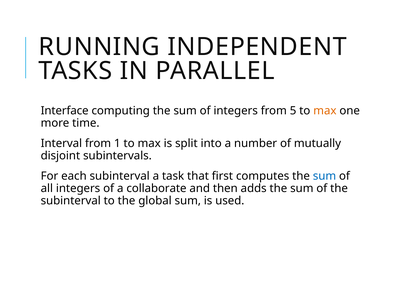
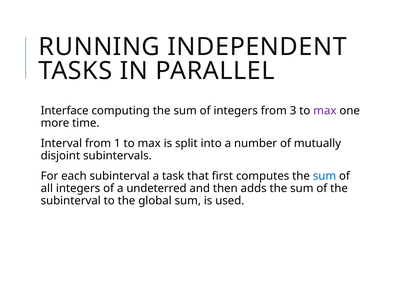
5: 5 -> 3 (293, 111)
max colour: orange -> purple (325, 111)
collaborate: collaborate -> undeterred (157, 189)
